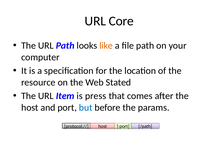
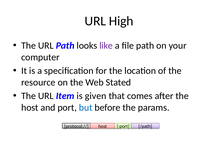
Core: Core -> High (121, 21)
like colour: orange -> purple (106, 46)
press: press -> given (96, 96)
